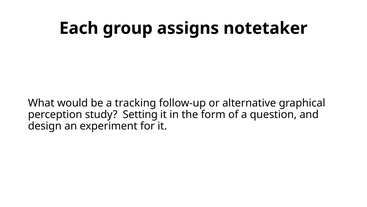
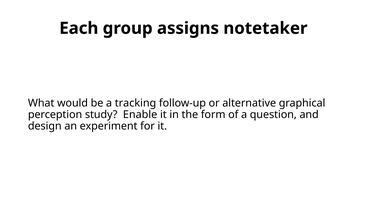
Setting: Setting -> Enable (140, 114)
